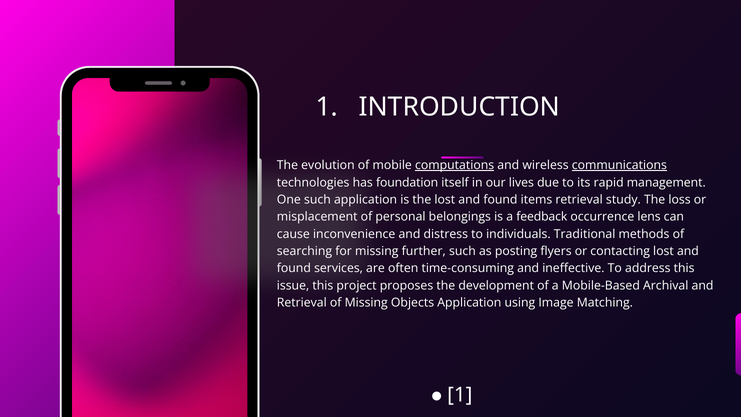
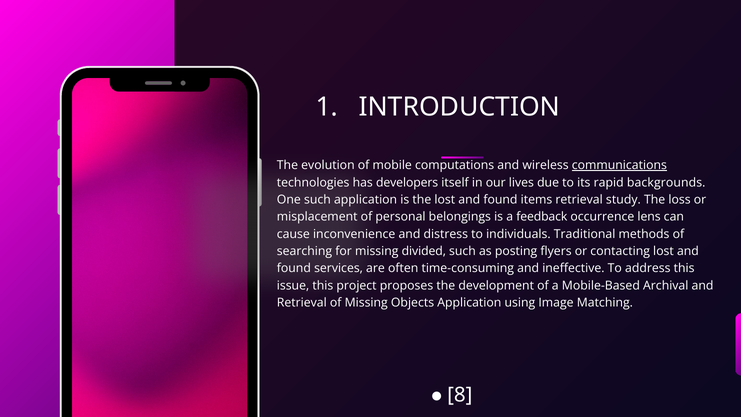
computations underline: present -> none (455, 165)
foundation: foundation -> developers (407, 182)
management: management -> backgrounds (666, 182)
further: further -> divided (424, 251)
1: 1 -> 8 (460, 395)
